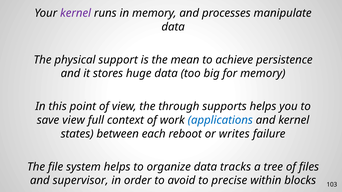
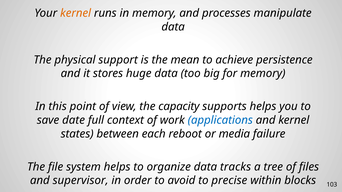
kernel colour: purple -> orange (76, 13)
through: through -> capacity (179, 107)
save view: view -> date (74, 120)
writes: writes -> media (234, 134)
